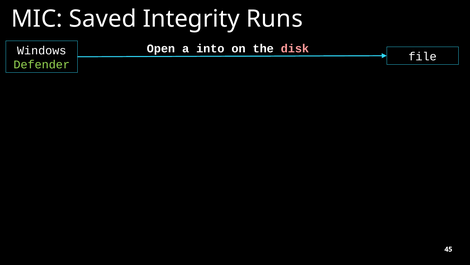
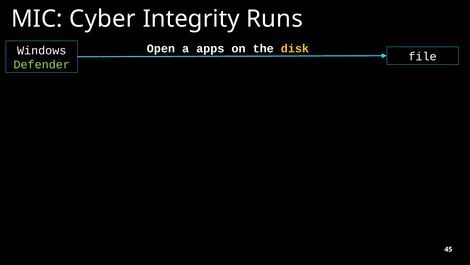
Saved: Saved -> Cyber (103, 19)
into: into -> apps (210, 48)
disk colour: pink -> yellow (295, 48)
